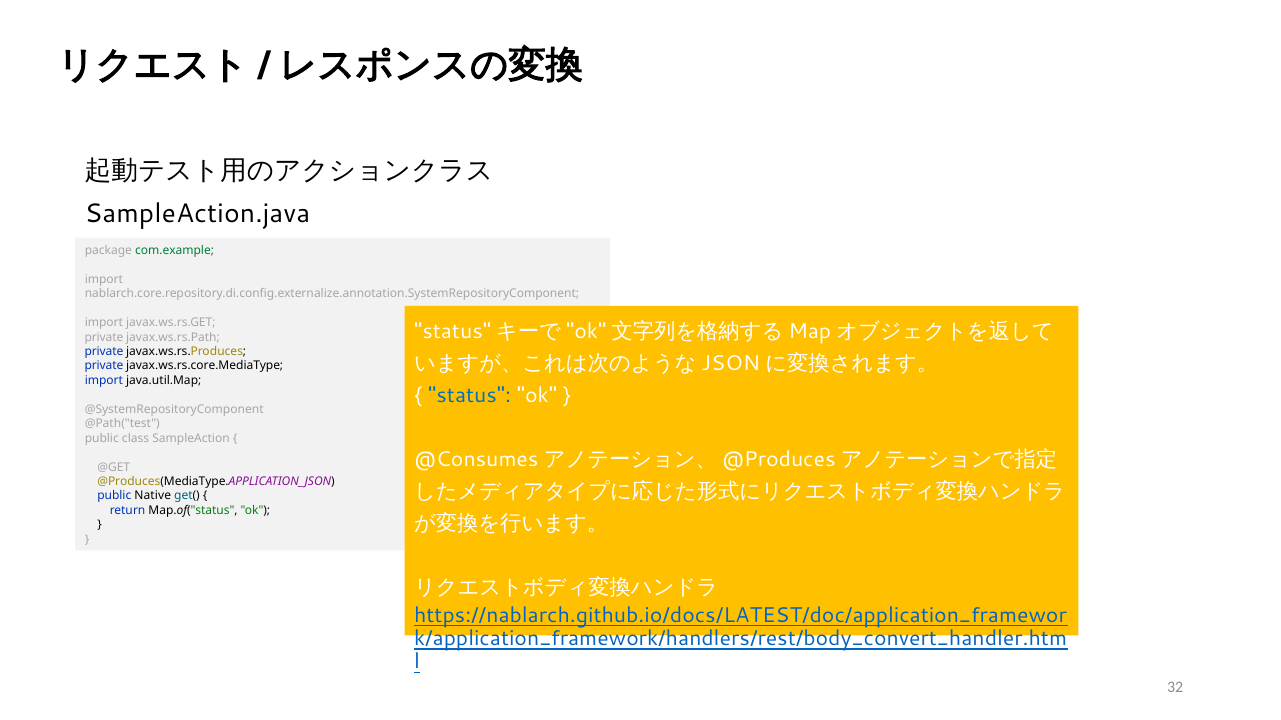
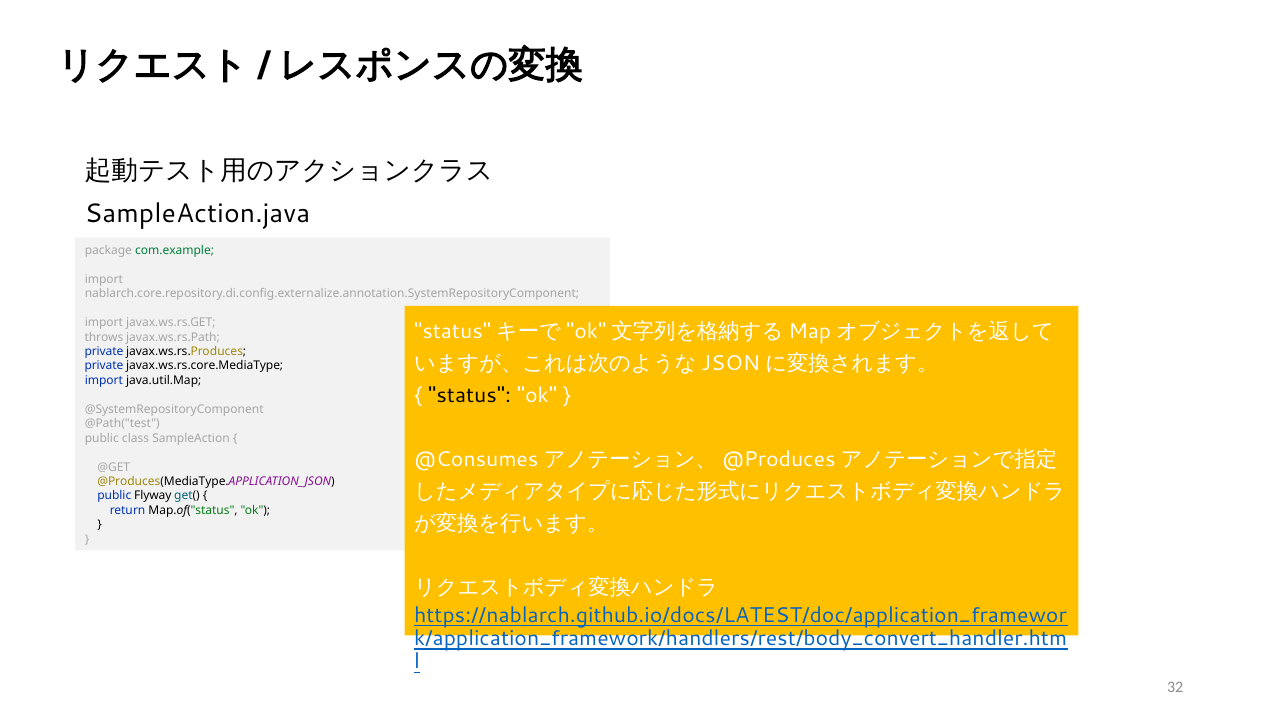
private: private -> throws (104, 337)
status colour: blue -> black (470, 396)
Native: Native -> Flyway (153, 496)
